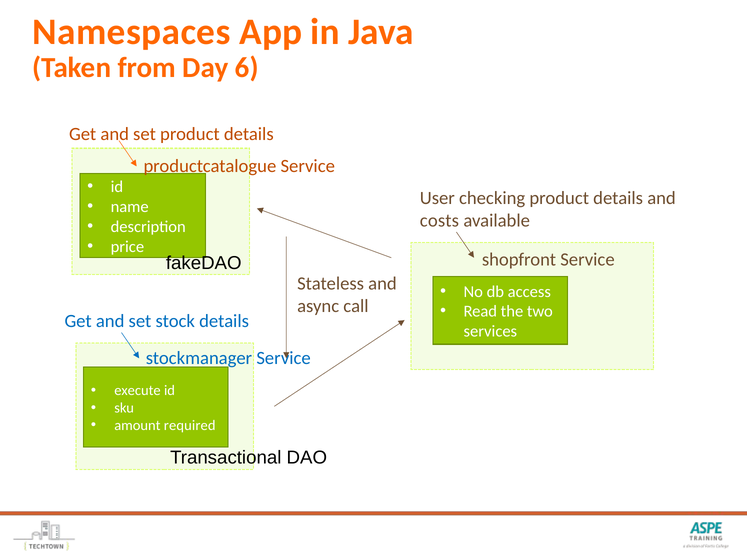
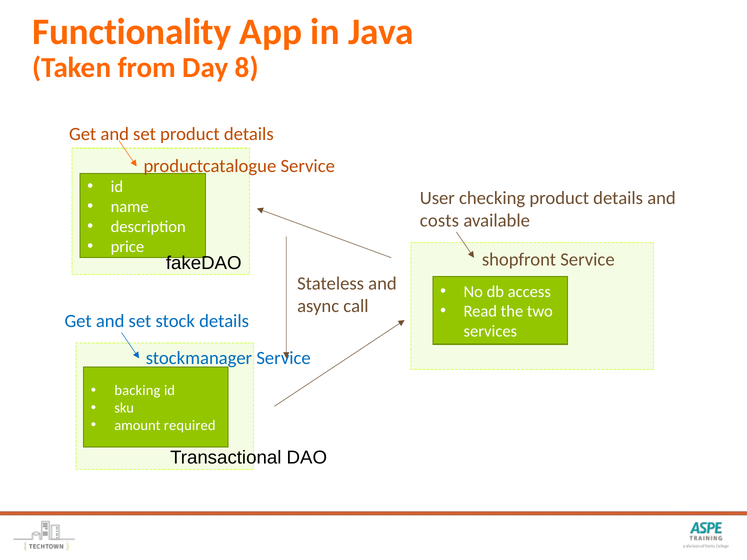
Namespaces: Namespaces -> Functionality (132, 32)
6: 6 -> 8 (247, 68)
execute: execute -> backing (137, 391)
